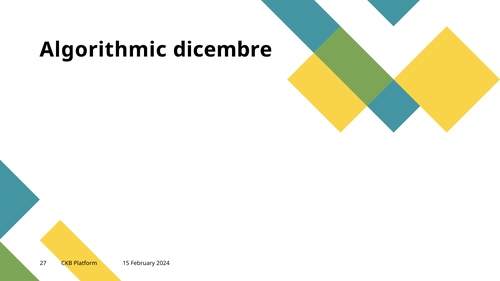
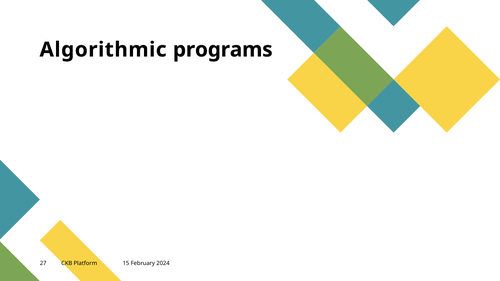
dicembre: dicembre -> programs (223, 50)
